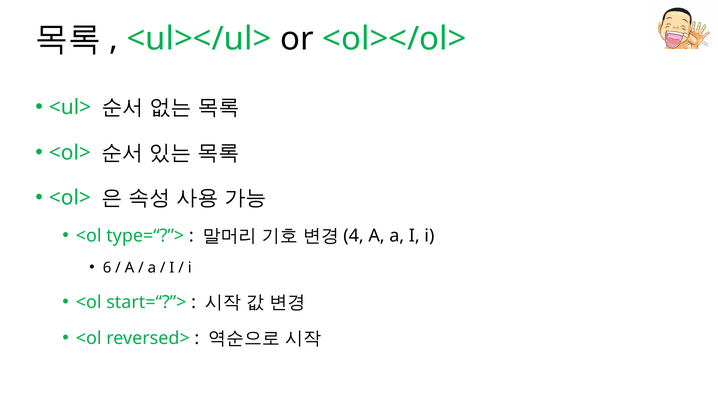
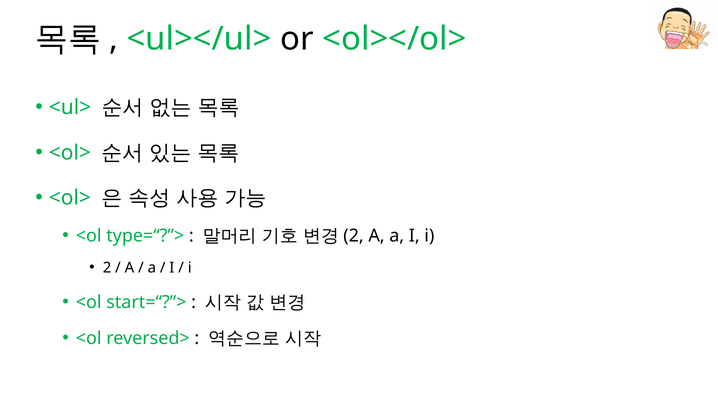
4: 4 -> 2 (354, 236)
6: 6 -> 2 (107, 268)
